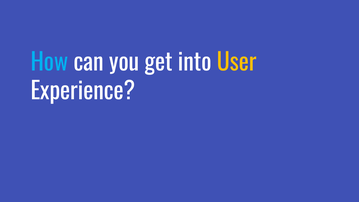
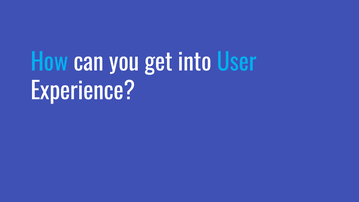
User colour: yellow -> light blue (237, 63)
